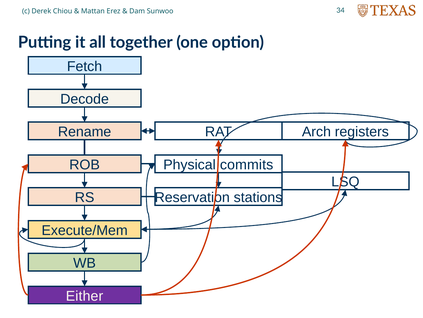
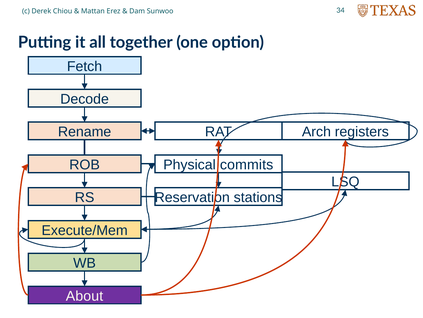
Either: Either -> About (85, 295)
